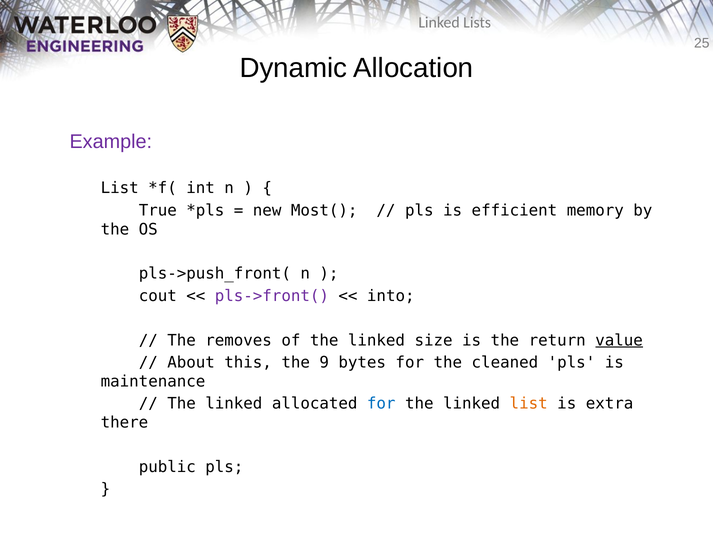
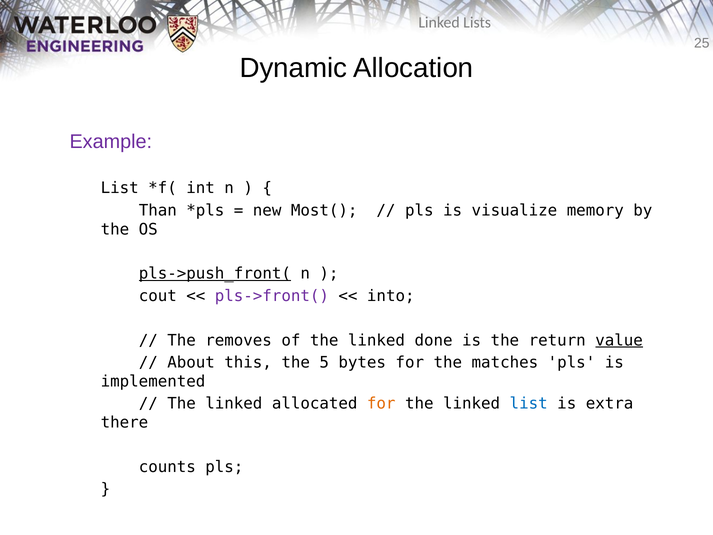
True: True -> Than (158, 210)
efficient: efficient -> visualize (514, 210)
pls->push_front( underline: none -> present (215, 274)
size: size -> done (434, 340)
9: 9 -> 5 (324, 362)
cleaned: cleaned -> matches (505, 362)
maintenance: maintenance -> implemented (153, 381)
for colour: blue -> orange (381, 403)
list colour: orange -> blue (529, 403)
public: public -> counts (167, 467)
